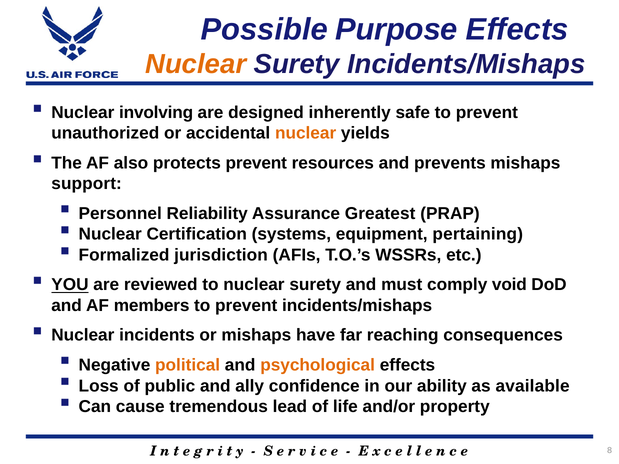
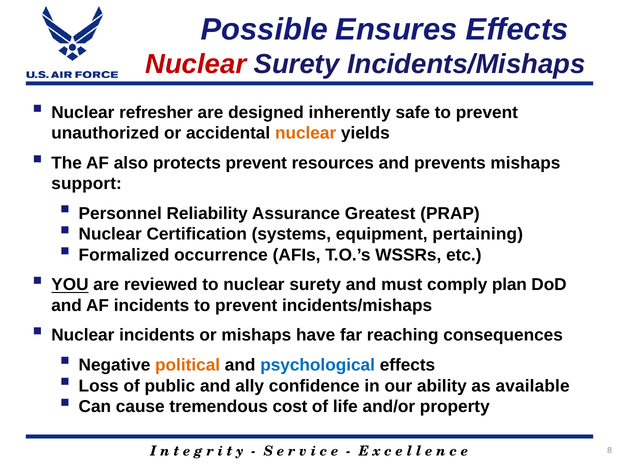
Purpose: Purpose -> Ensures (396, 29)
Nuclear colour: orange -> red (196, 64)
involving: involving -> refresher (156, 113)
jurisdiction: jurisdiction -> occurrence (221, 255)
void: void -> plan (509, 285)
AF members: members -> incidents (152, 306)
psychological colour: orange -> blue (318, 365)
lead: lead -> cost (290, 407)
